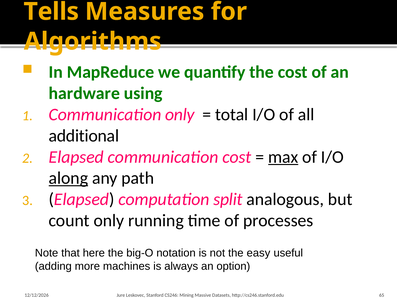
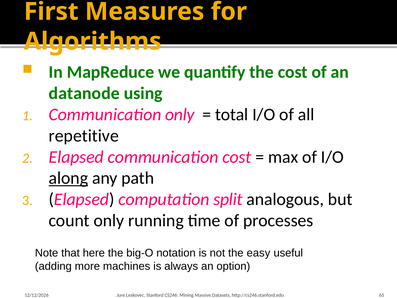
Tells: Tells -> First (51, 12)
hardware: hardware -> datanode (84, 93)
additional: additional -> repetitive (84, 136)
max underline: present -> none (283, 157)
